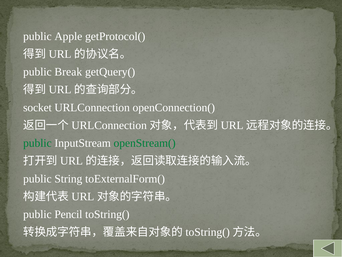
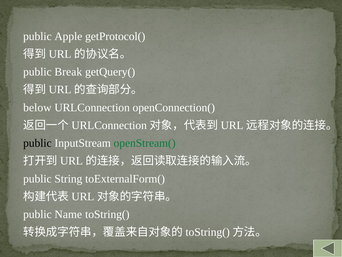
socket: socket -> below (37, 107)
public colour: green -> black (37, 143)
Pencil: Pencil -> Name (68, 214)
